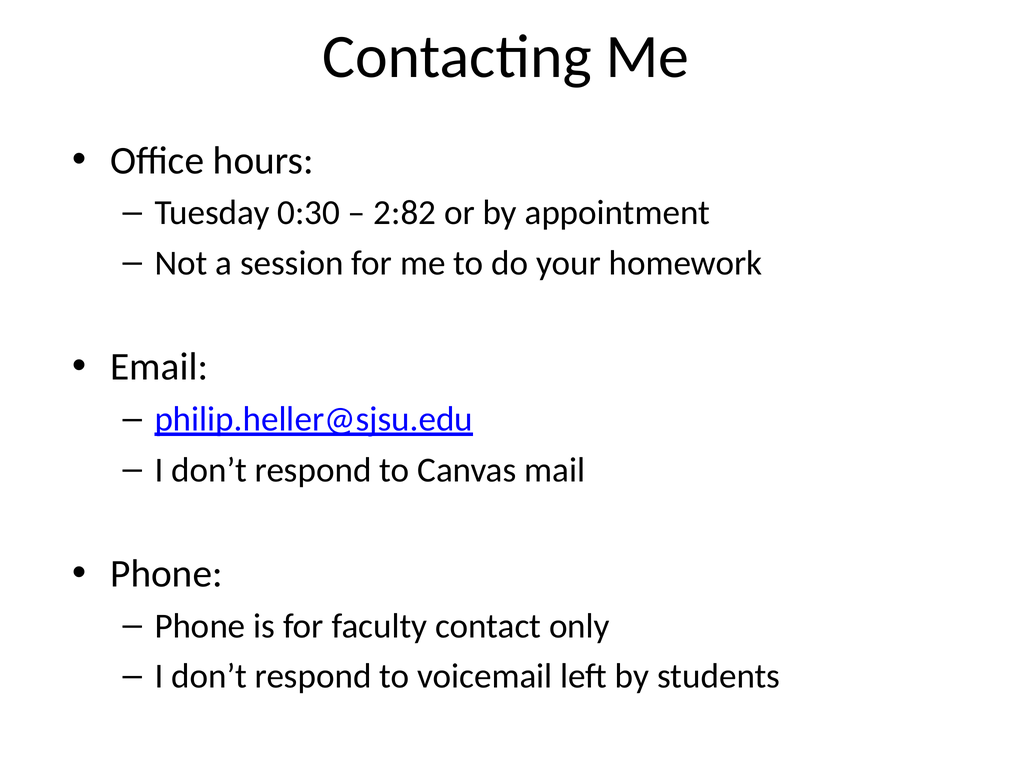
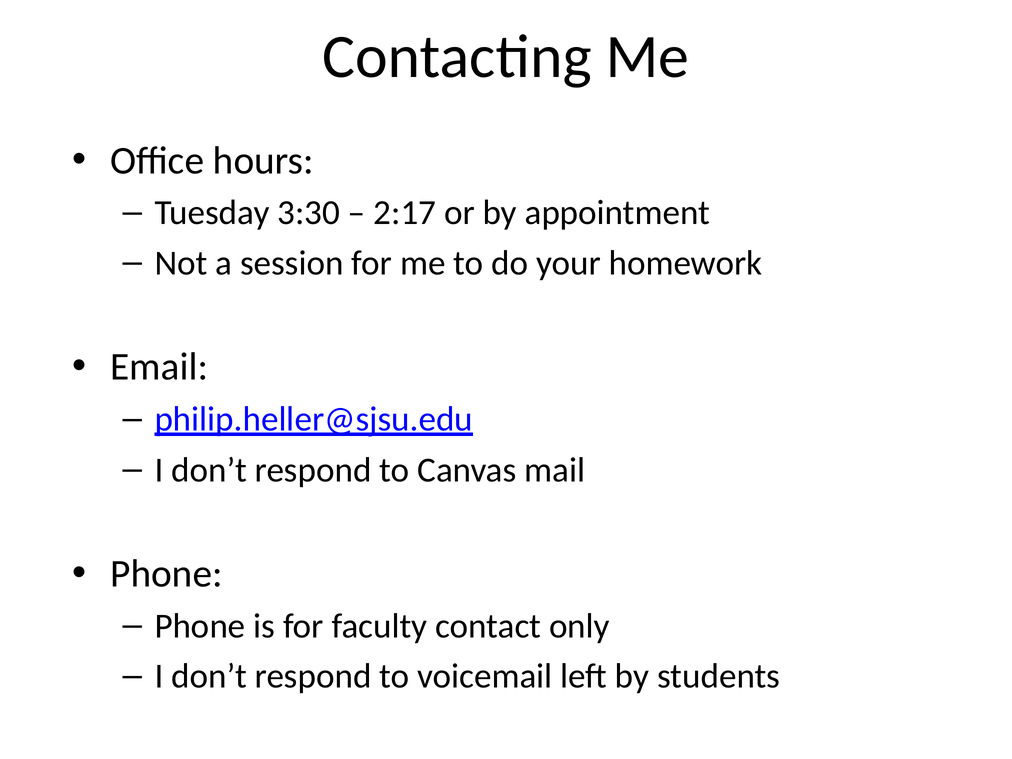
0:30: 0:30 -> 3:30 (309, 213)
2:82: 2:82 -> 2:17 (405, 213)
